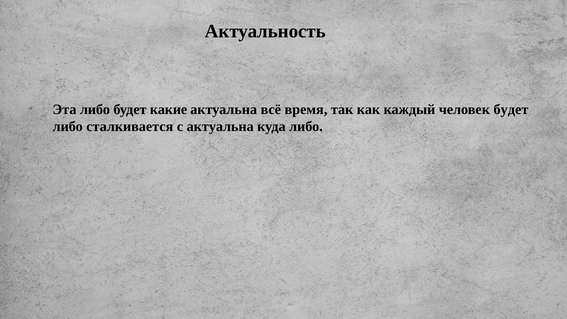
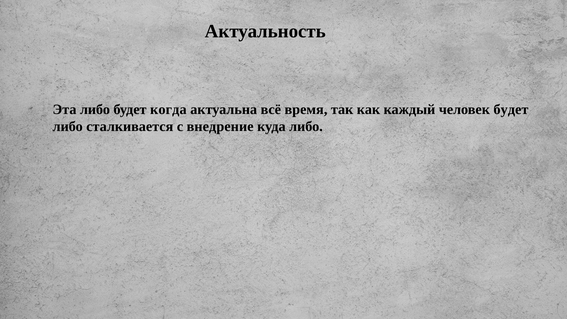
какие: какие -> когда (168, 110)
с актуальна: актуальна -> внедрение (220, 127)
